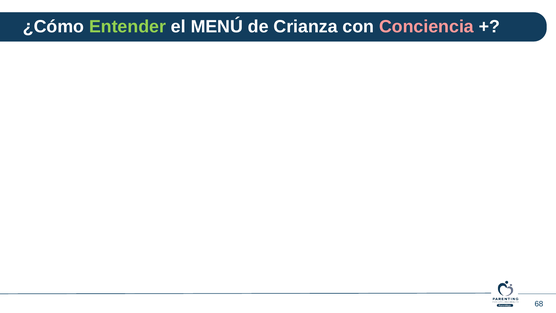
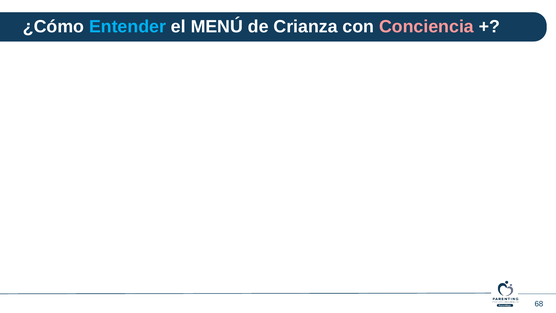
Entender colour: light green -> light blue (128, 27)
